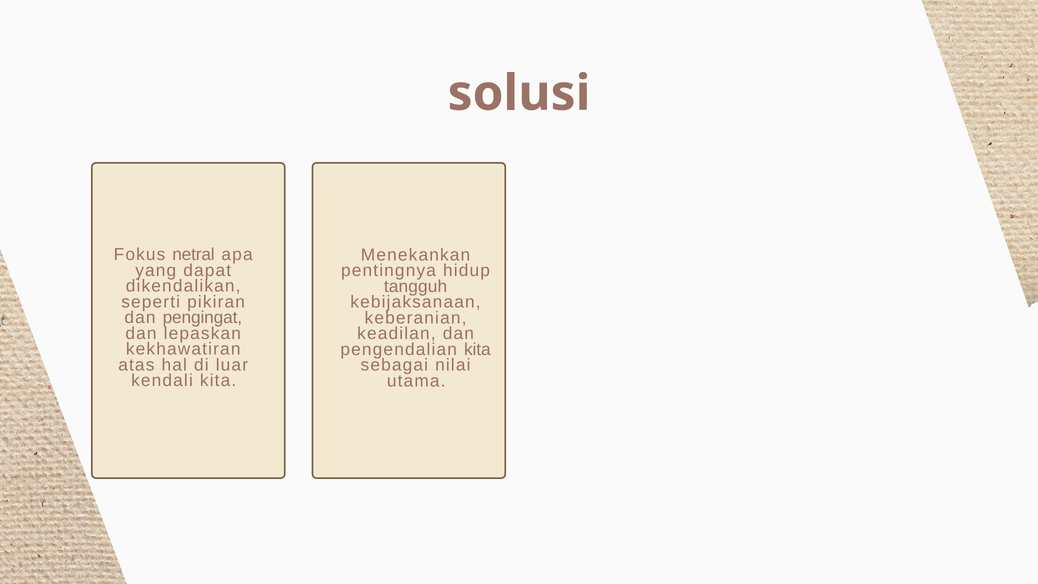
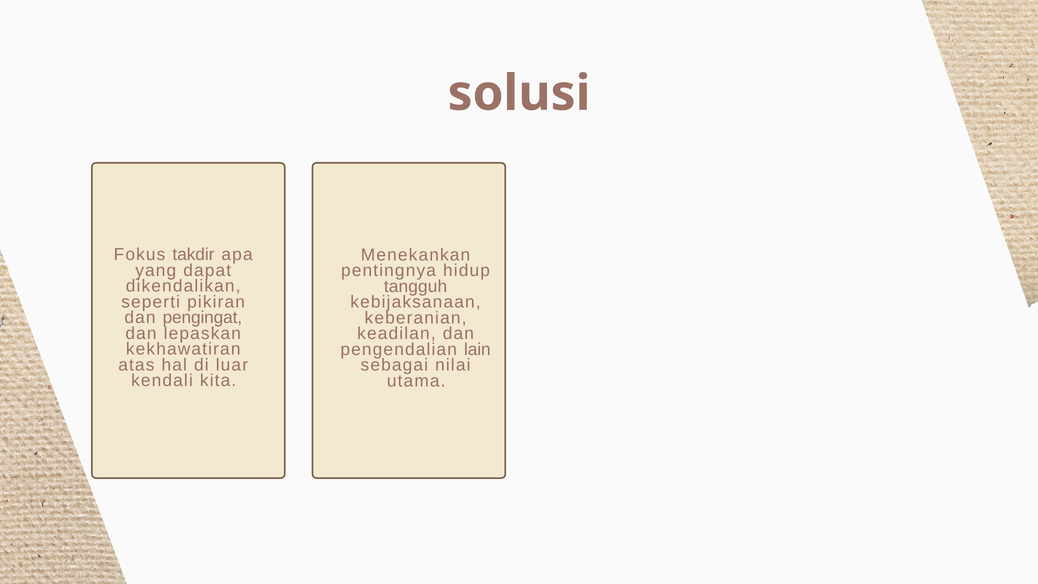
netral: netral -> takdir (193, 255)
pengendalian kita: kita -> lain (477, 349)
